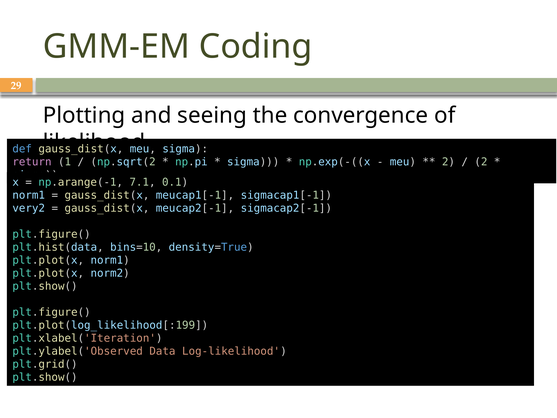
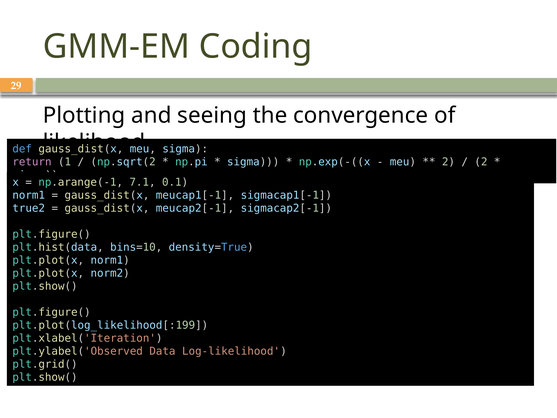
very2: very2 -> true2 (29, 208)
